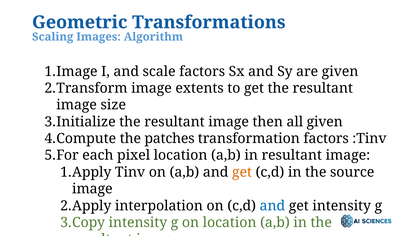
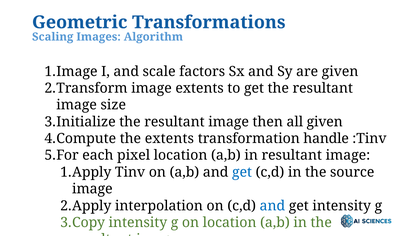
the patches: patches -> extents (169, 139)
transformation factors: factors -> handle (326, 139)
get colour: orange -> blue (242, 172)
